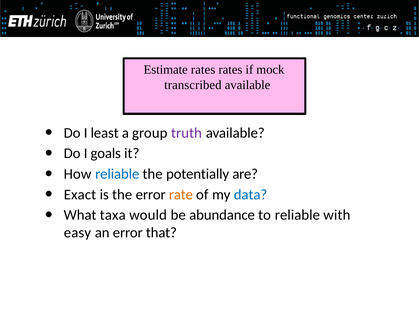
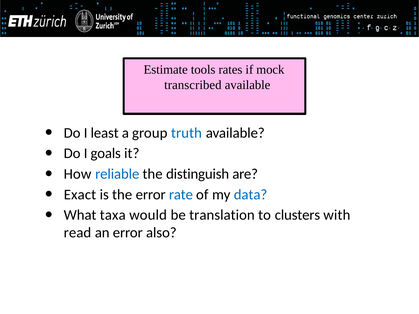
Estimate rates: rates -> tools (203, 70)
truth colour: purple -> blue (186, 133)
potentially: potentially -> distinguish (198, 174)
rate colour: orange -> blue (181, 195)
abundance: abundance -> translation (222, 215)
to reliable: reliable -> clusters (297, 215)
easy: easy -> read (77, 233)
that: that -> also (161, 233)
